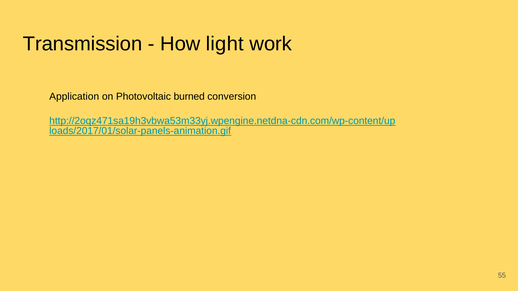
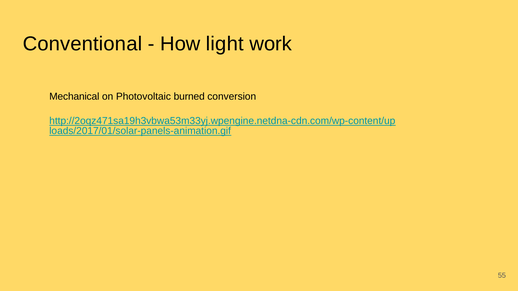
Transmission: Transmission -> Conventional (83, 44)
Application: Application -> Mechanical (74, 97)
